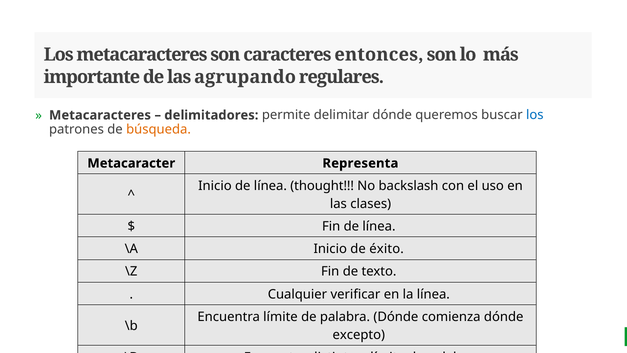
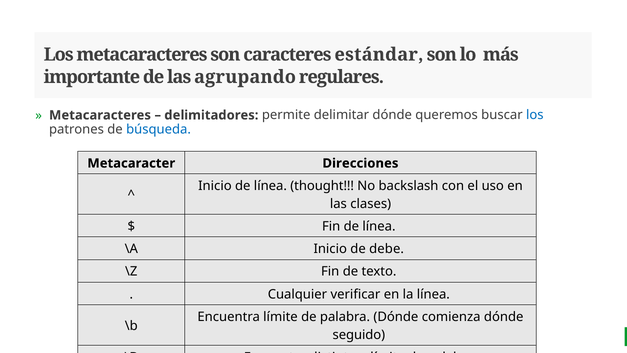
entonces: entonces -> estándar (379, 55)
búsqueda colour: orange -> blue (159, 129)
Representa: Representa -> Direcciones (360, 163)
éxito: éxito -> debe (387, 249)
excepto: excepto -> seguido (359, 334)
